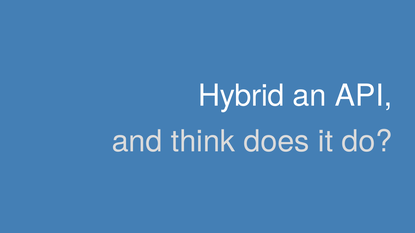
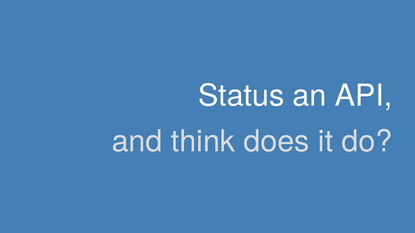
Hybrid: Hybrid -> Status (241, 96)
